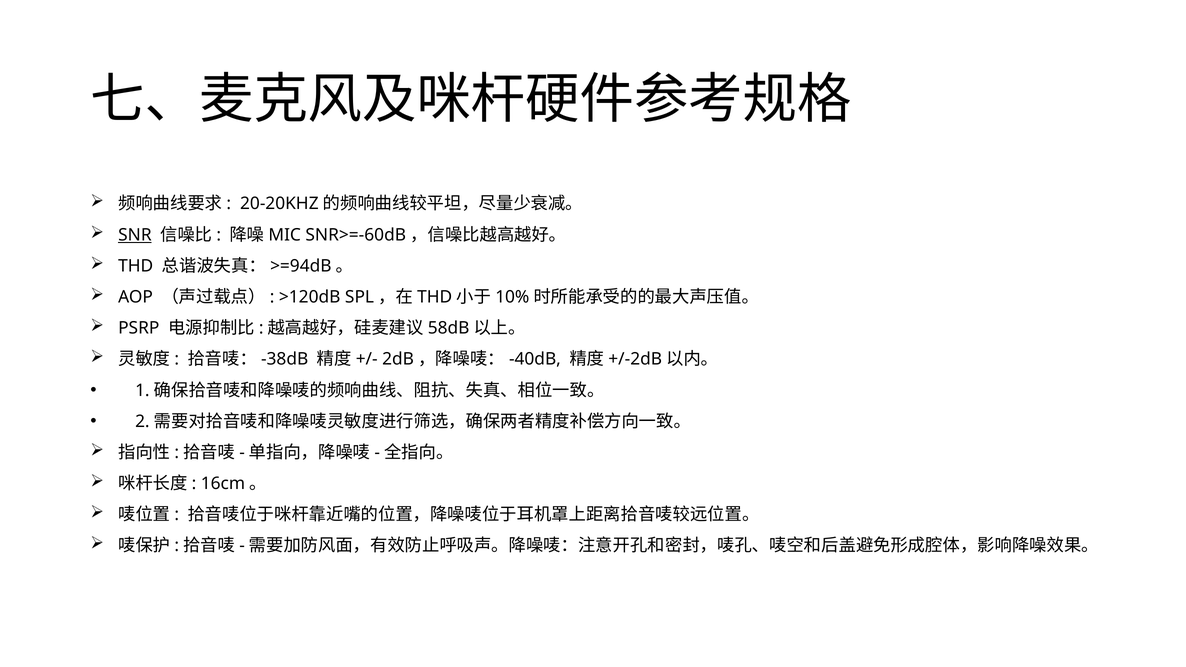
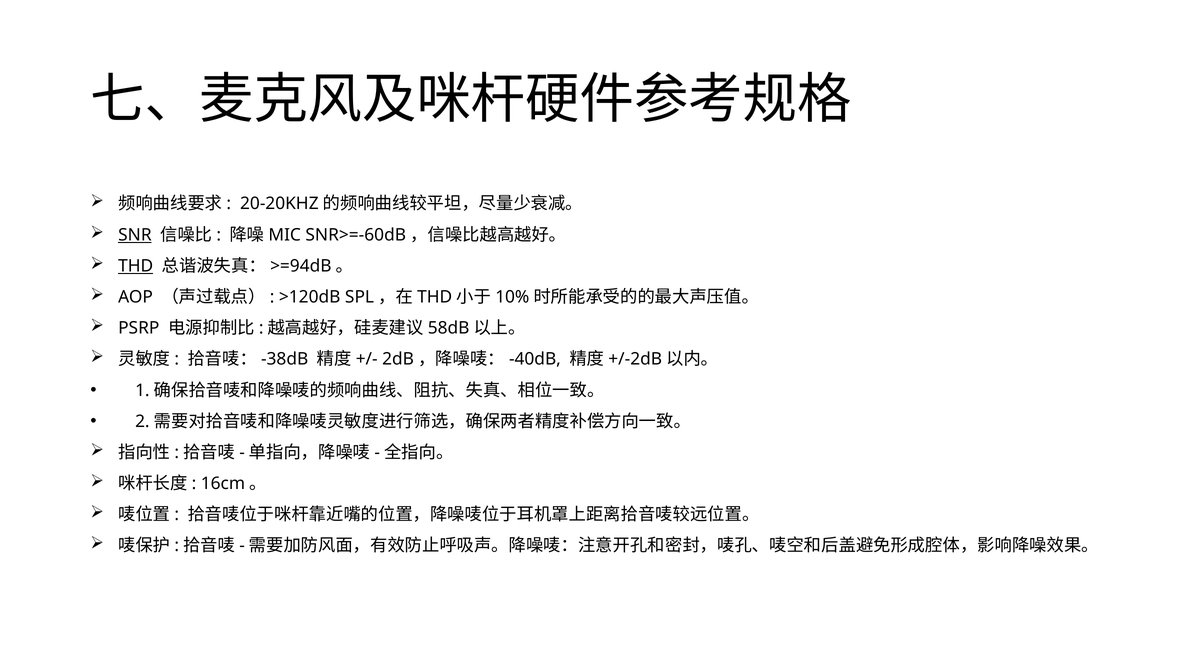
THD underline: none -> present (136, 266)
